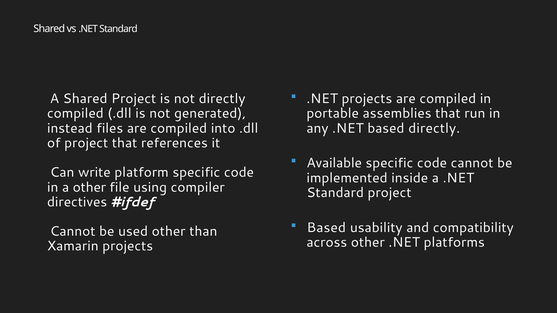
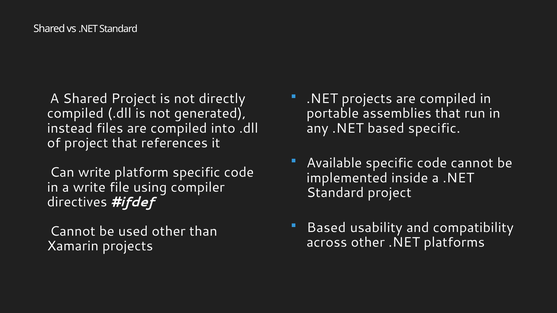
based directly: directly -> specific (434, 128)
a other: other -> write (89, 187)
